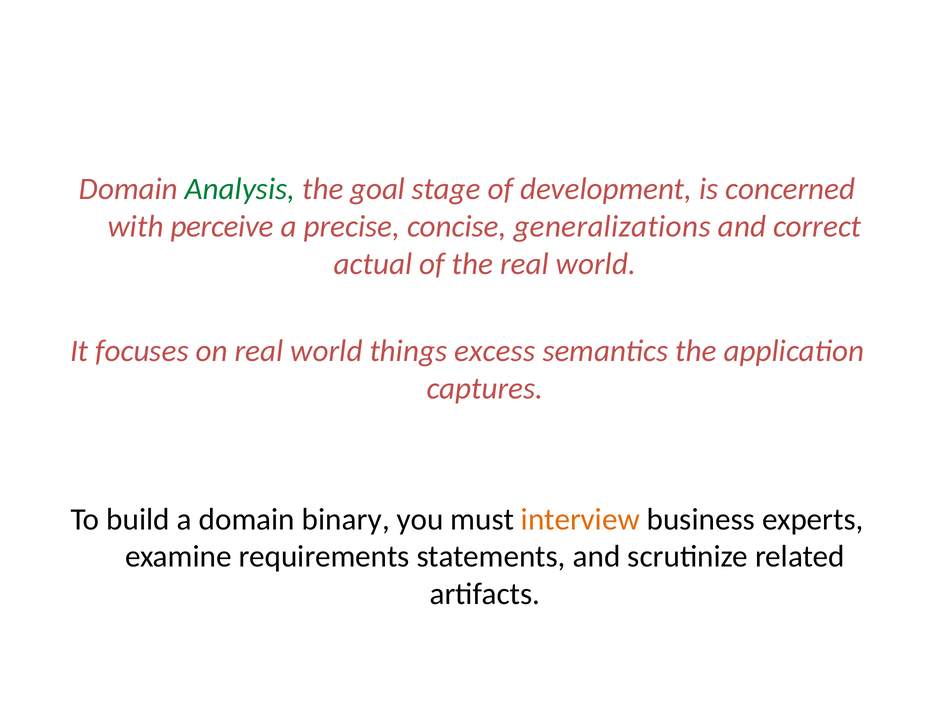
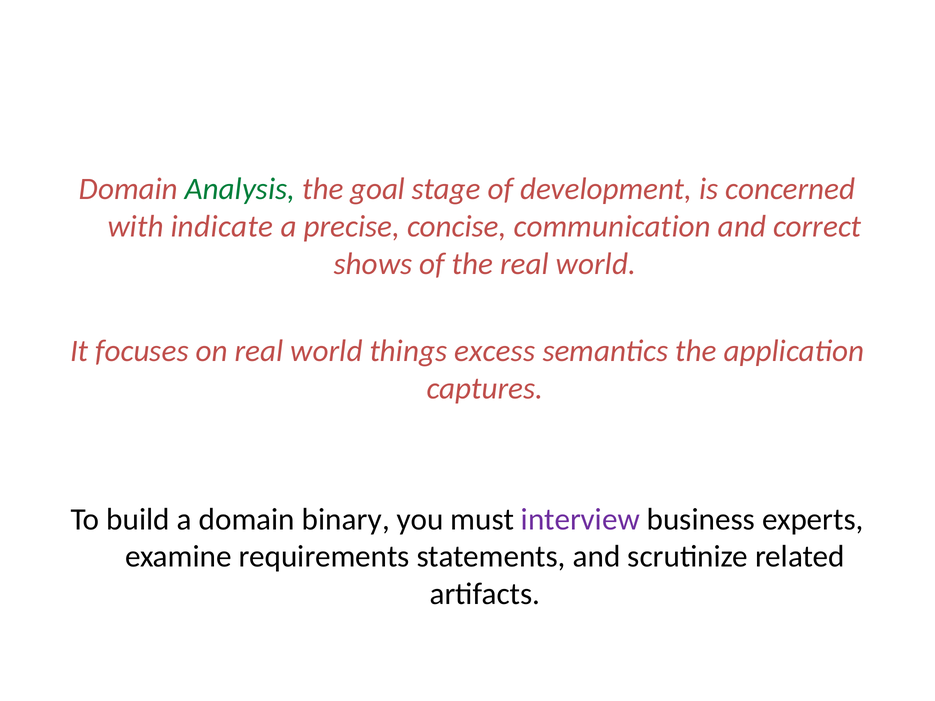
perceive: perceive -> indicate (222, 227)
generalizations: generalizations -> communication (612, 227)
actual: actual -> shows (373, 264)
interview colour: orange -> purple (580, 519)
